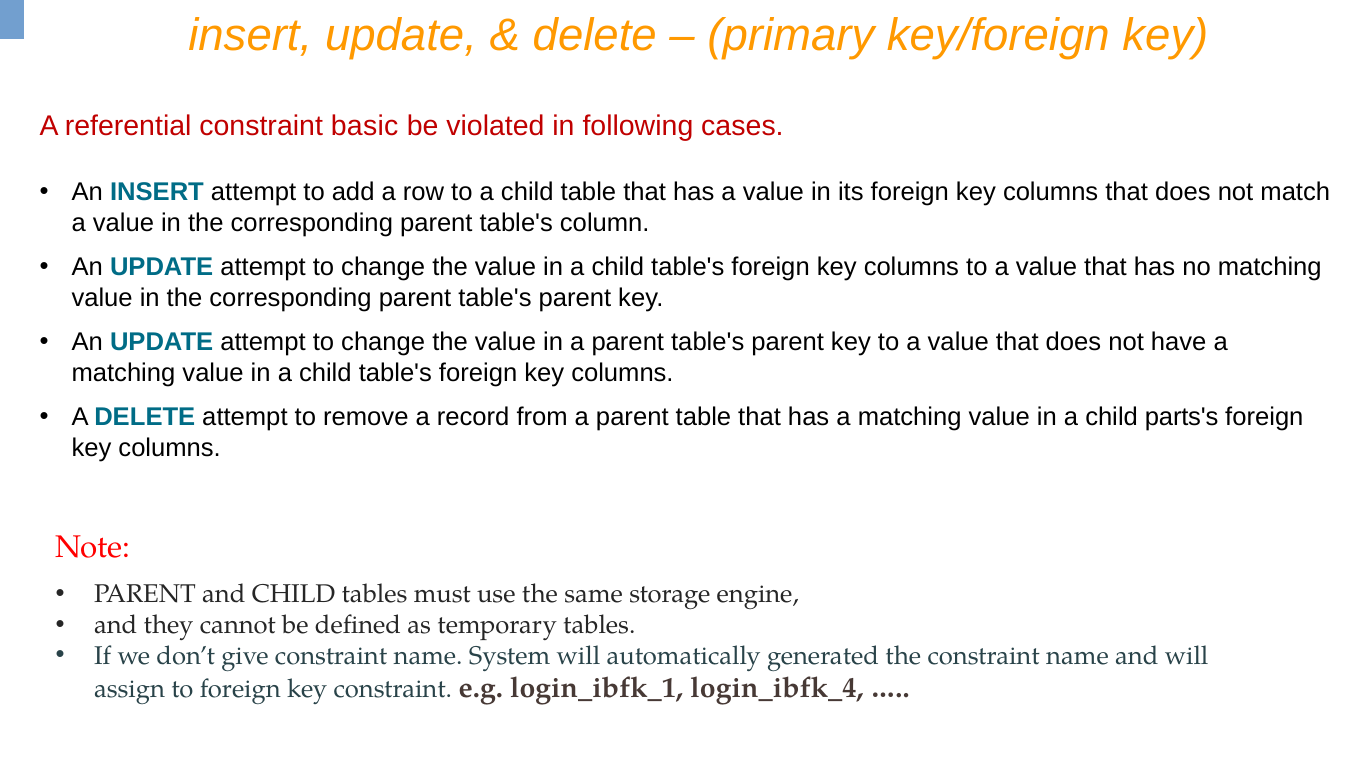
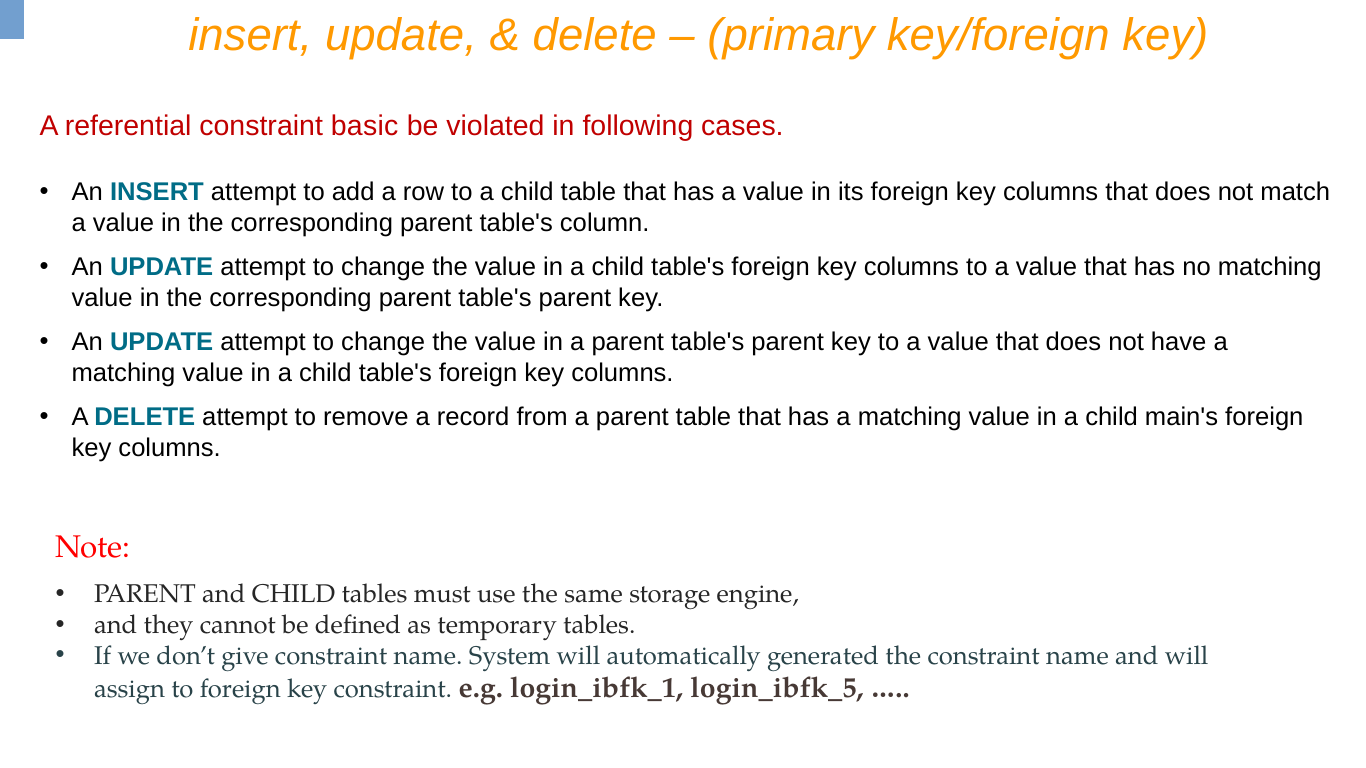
parts's: parts's -> main's (1182, 418)
login_ibfk_4: login_ibfk_4 -> login_ibfk_5 (777, 689)
